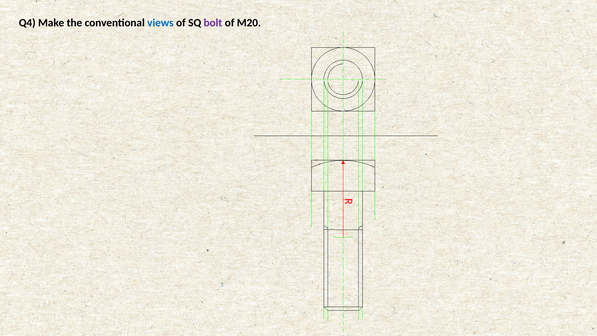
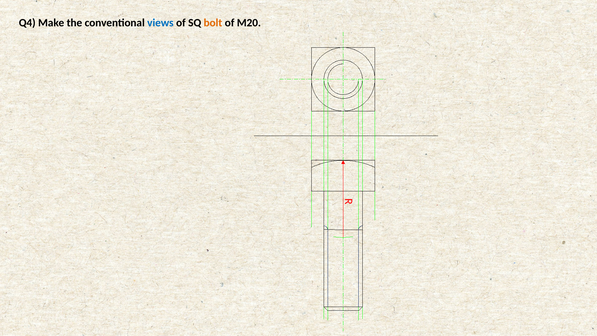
bolt colour: purple -> orange (213, 23)
